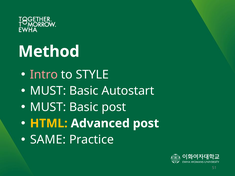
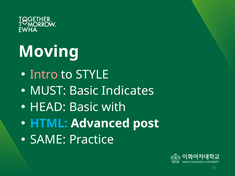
Method: Method -> Moving (49, 52)
Autostart: Autostart -> Indicates (128, 91)
MUST: MUST -> HEAD (48, 107)
Basic post: post -> with (114, 107)
HTML colour: yellow -> light blue (49, 124)
